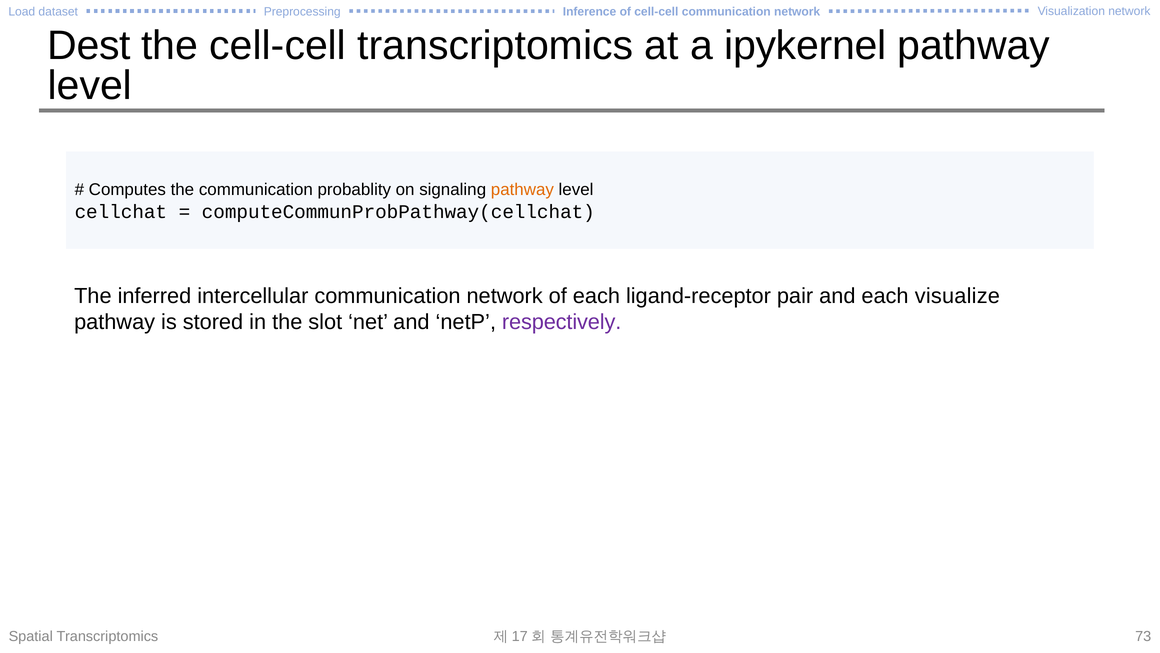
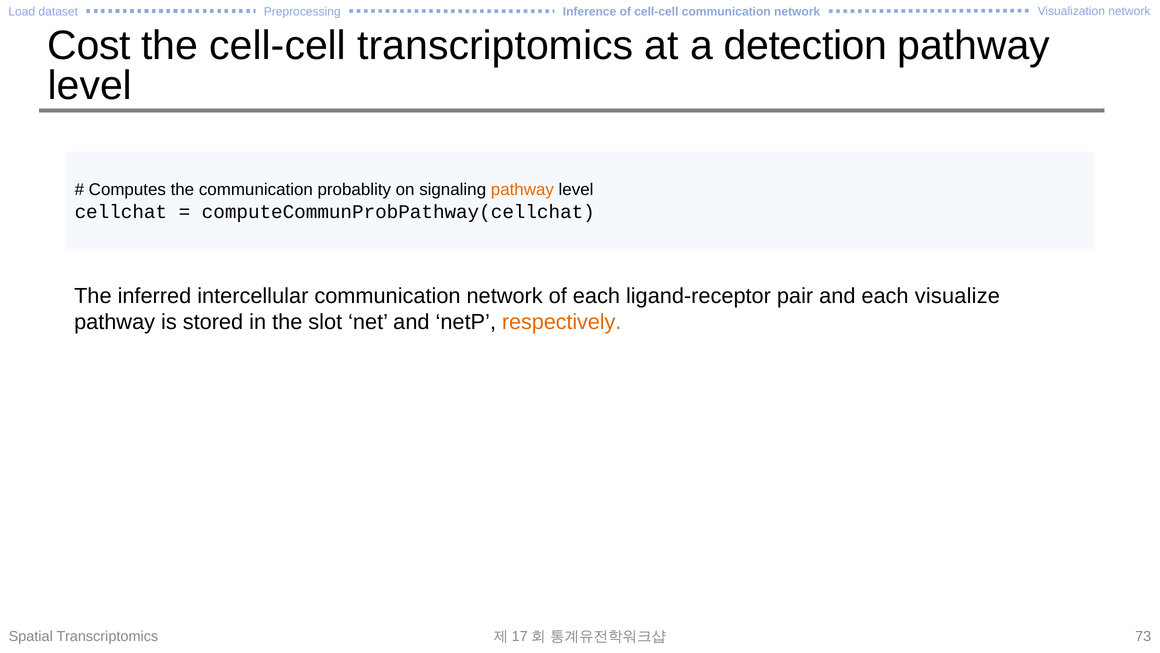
Dest: Dest -> Cost (89, 46)
ipykernel: ipykernel -> detection (805, 46)
respectively colour: purple -> orange (562, 322)
